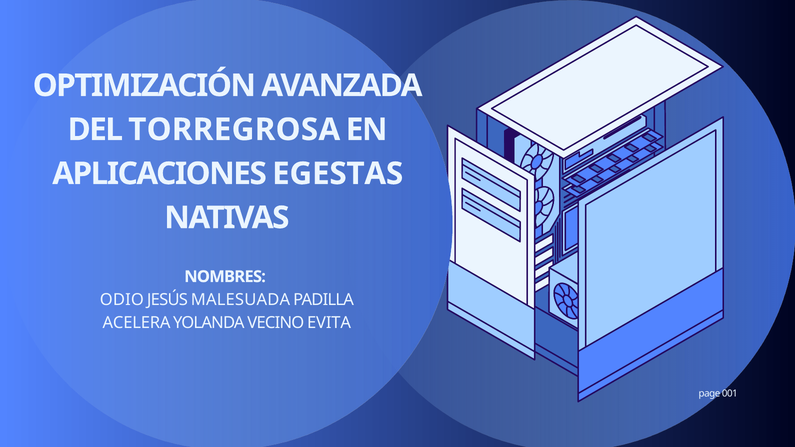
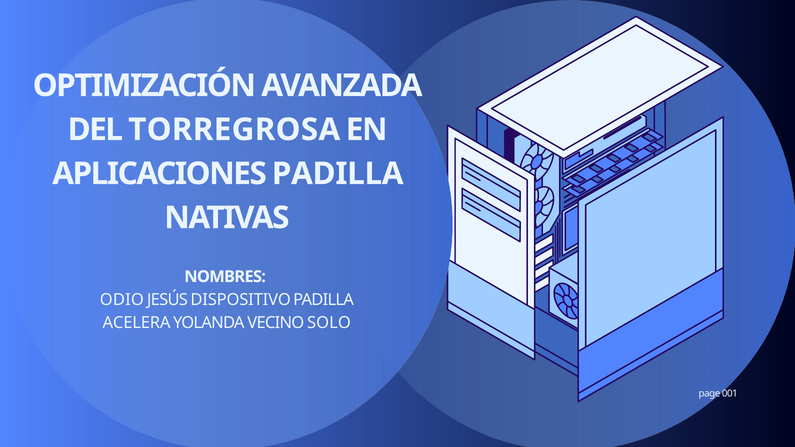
APLICACIONES EGESTAS: EGESTAS -> PADILLA (338, 174)
MALESUADA: MALESUADA -> DISPOSITIVO (241, 300)
EVITA: EVITA -> SOLO (329, 323)
